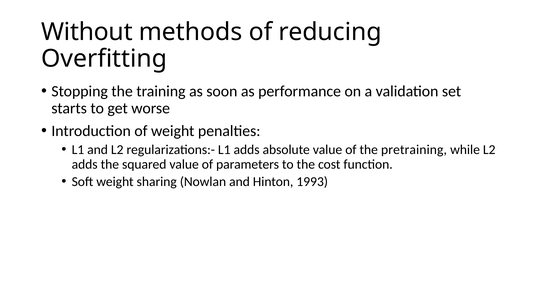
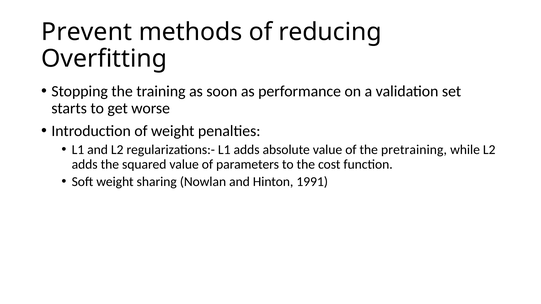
Without: Without -> Prevent (87, 32)
1993: 1993 -> 1991 (312, 182)
